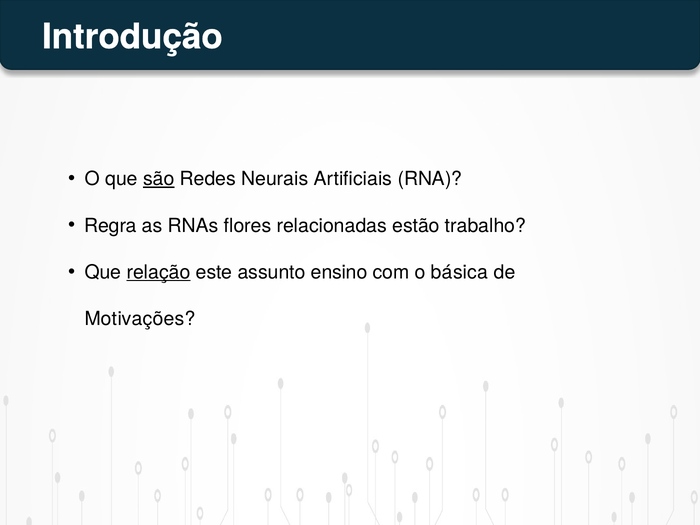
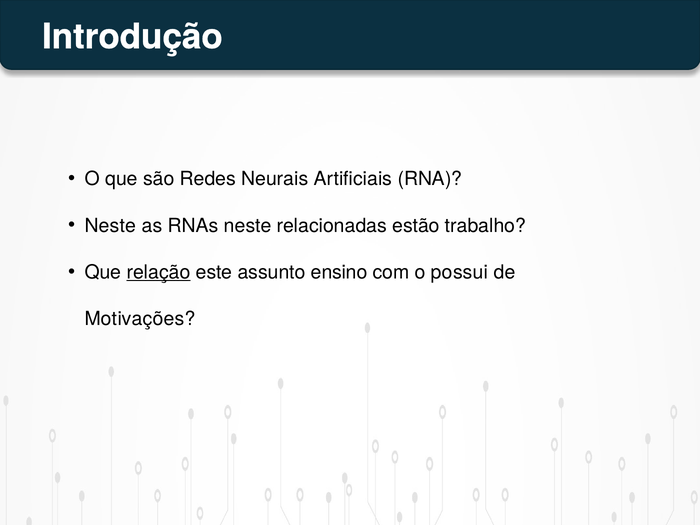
são underline: present -> none (159, 179)
Regra: Regra -> Neste (110, 226)
RNAs flores: flores -> neste (248, 226)
básica: básica -> possui (460, 272)
